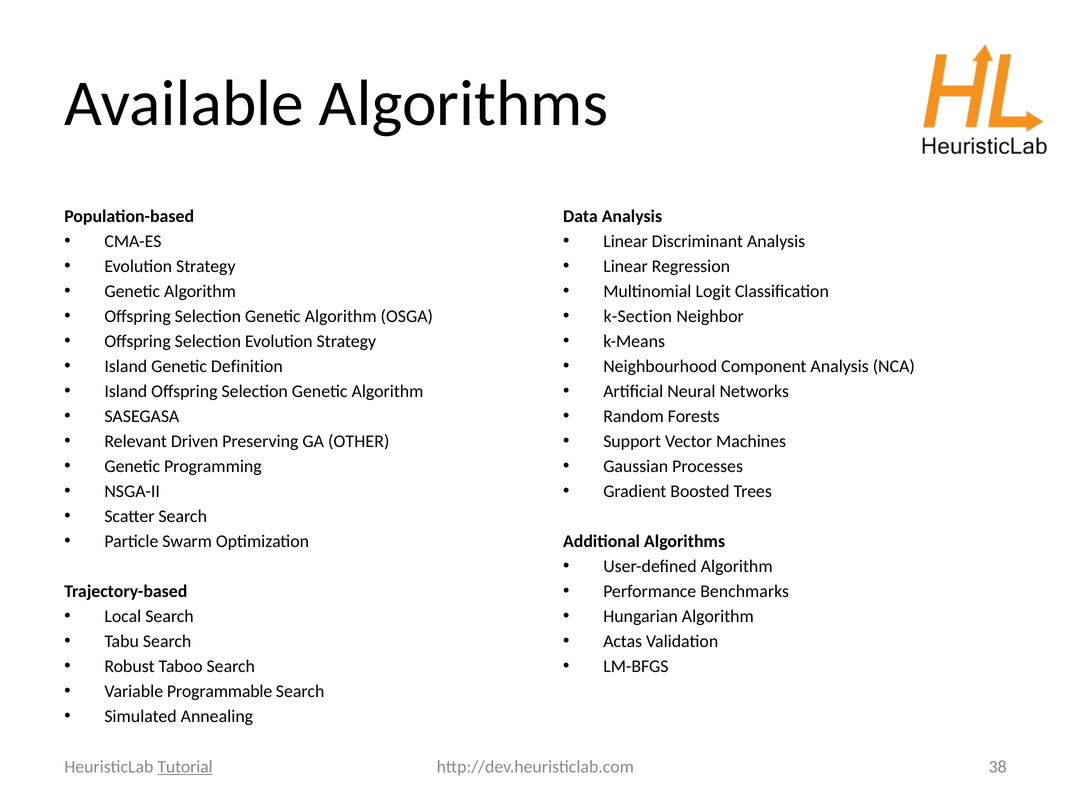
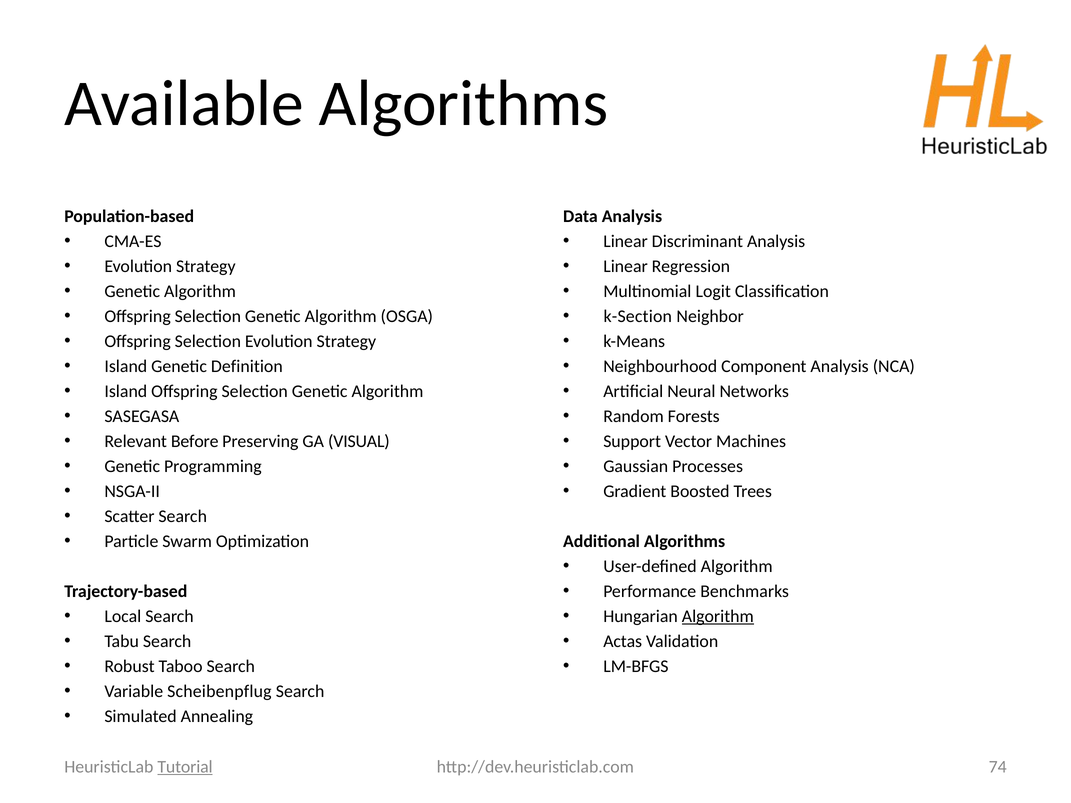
Driven: Driven -> Before (195, 442)
OTHER: OTHER -> VISUAL (359, 442)
Algorithm underline: none -> present (718, 617)
Programmable: Programmable -> Scheibenpflug (219, 692)
38: 38 -> 74 (998, 767)
